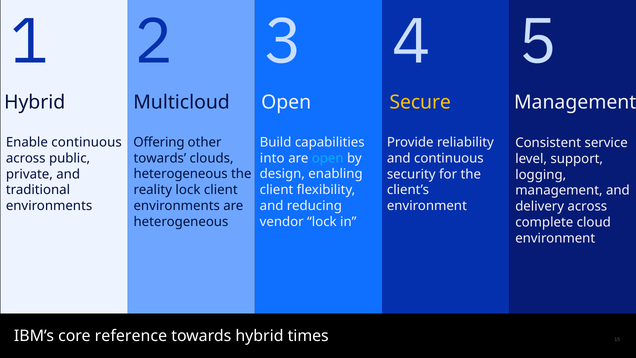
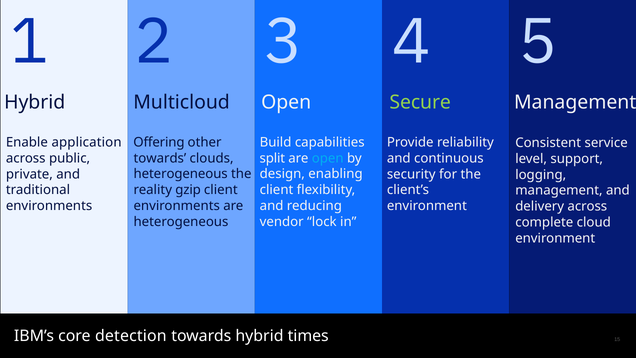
Secure colour: yellow -> light green (420, 102)
Enable continuous: continuous -> application (87, 142)
into: into -> split (272, 158)
reality lock: lock -> gzip (188, 190)
reference: reference -> detection (131, 336)
